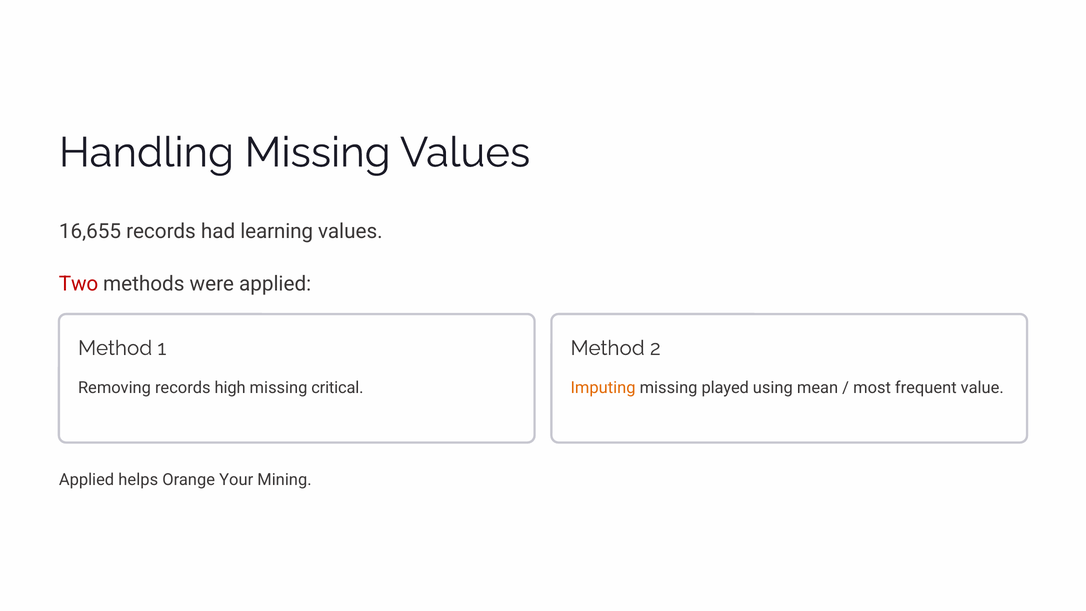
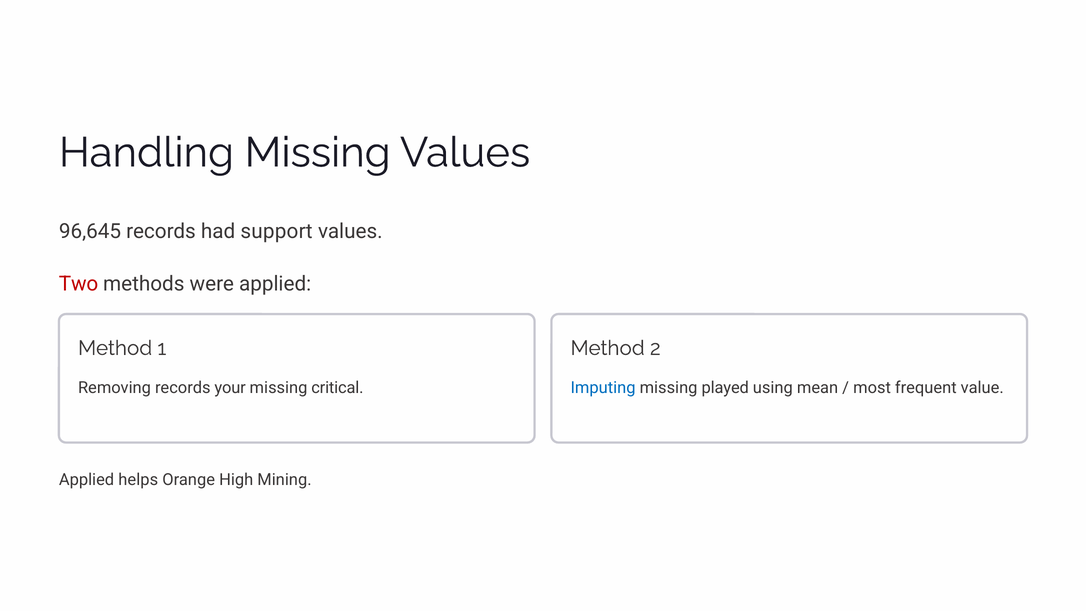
16,655: 16,655 -> 96,645 (90, 231)
learning: learning -> support (277, 231)
high: high -> your (230, 388)
Imputing colour: orange -> blue (603, 388)
Your: Your -> High (236, 480)
